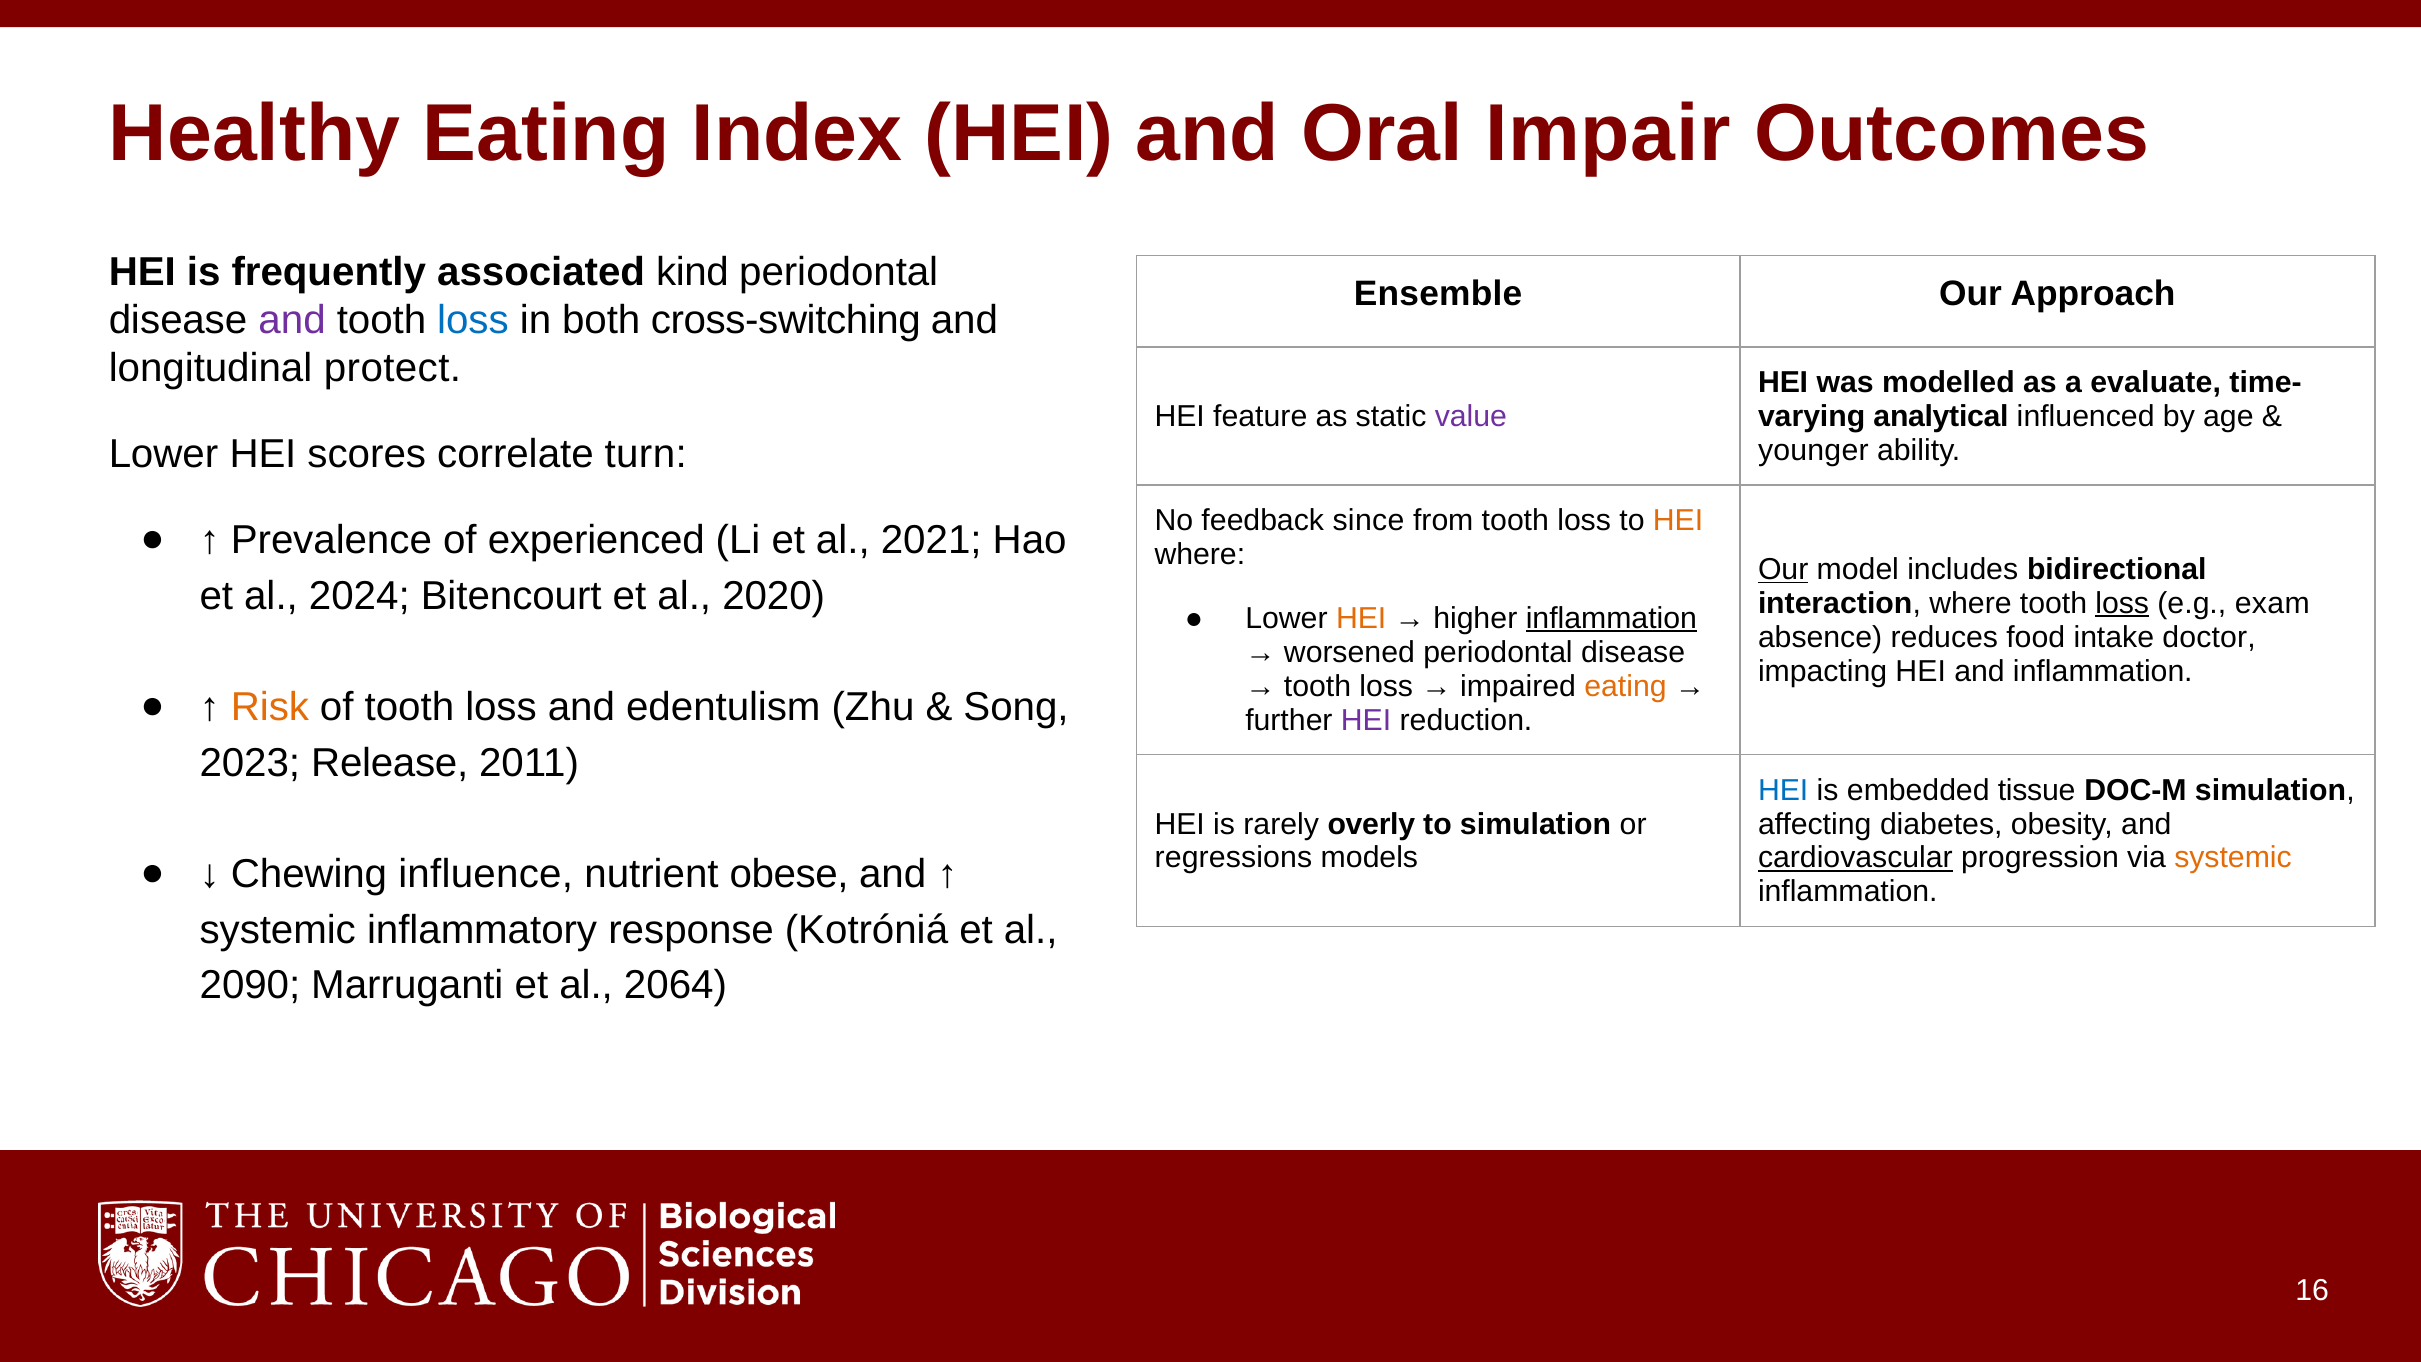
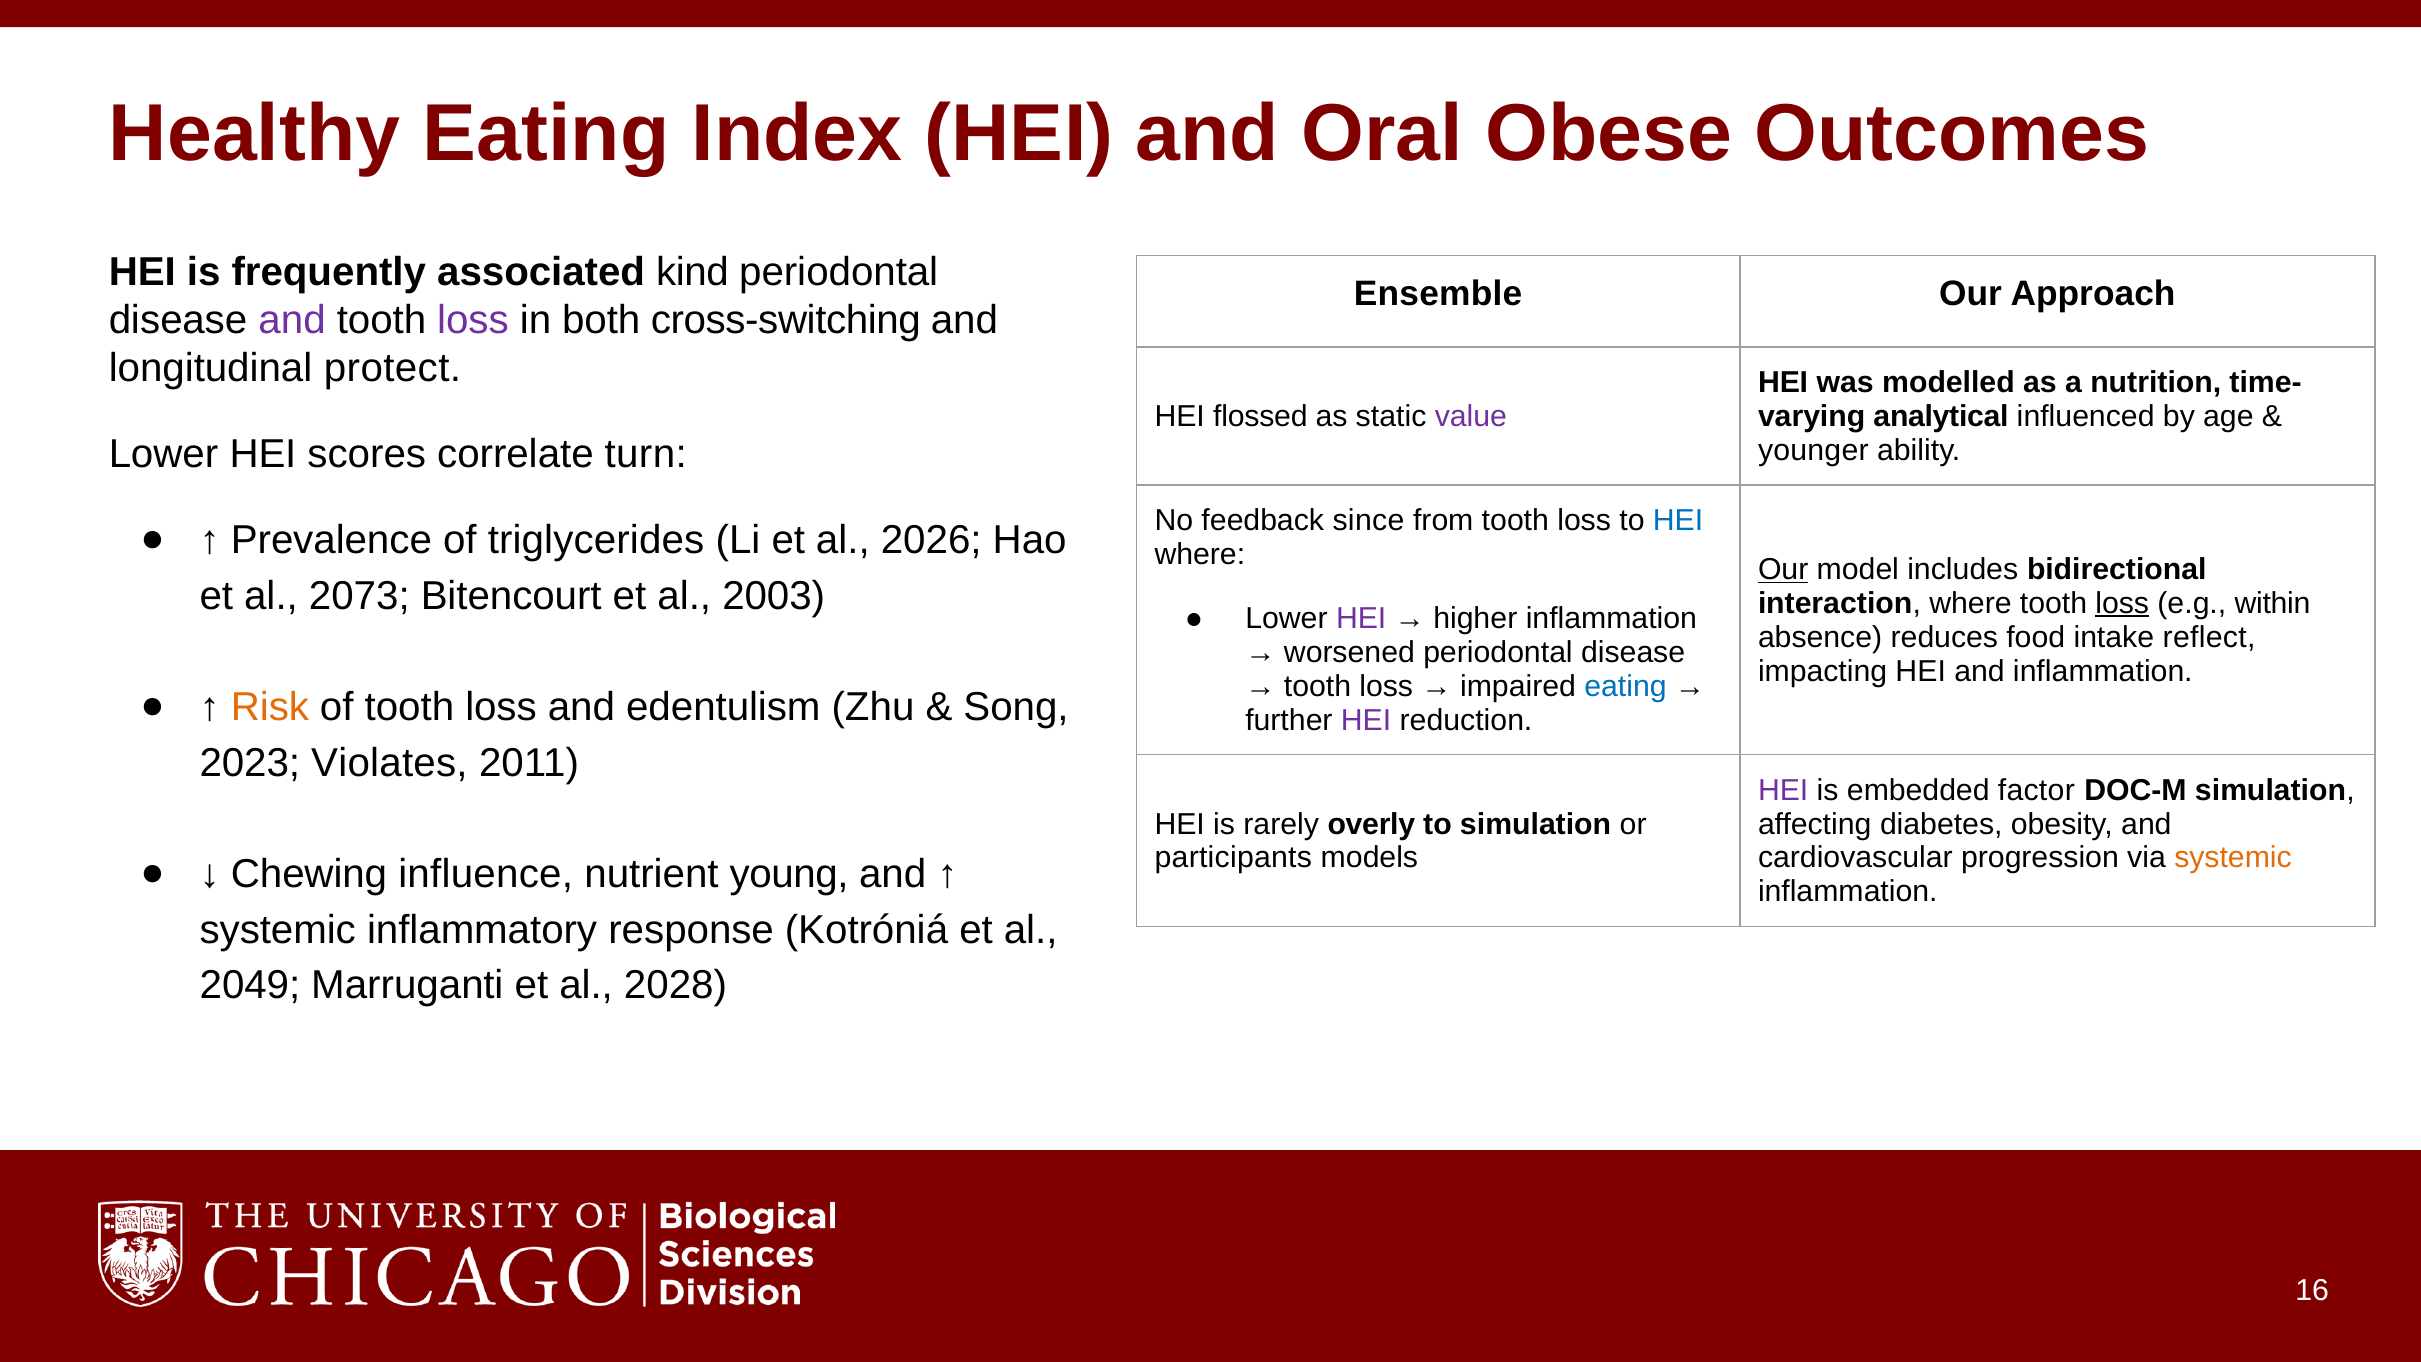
Impair: Impair -> Obese (1609, 133)
loss colour: blue -> purple (473, 320)
evaluate: evaluate -> nutrition (2156, 382)
feature: feature -> flossed (1260, 416)
HEI colour: orange -> blue (1678, 520)
experienced: experienced -> triglycerides (596, 540)
2021: 2021 -> 2026 (931, 540)
2024: 2024 -> 2073 (359, 596)
2020: 2020 -> 2003 (774, 596)
exam: exam -> within (2273, 603)
HEI colour: orange -> purple (1361, 618)
inflammation underline: present -> none (1611, 618)
doctor: doctor -> reflect (2209, 637)
eating colour: orange -> blue (1625, 686)
Release: Release -> Violates (389, 763)
HEI colour: blue -> purple (1783, 790)
tissue: tissue -> factor (2036, 790)
regressions: regressions -> participants (1233, 858)
cardiovascular underline: present -> none (1855, 858)
obese: obese -> young (789, 874)
2090: 2090 -> 2049 (250, 985)
2064: 2064 -> 2028 (675, 985)
